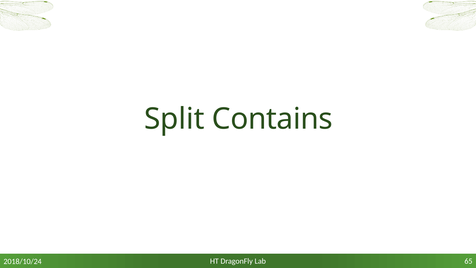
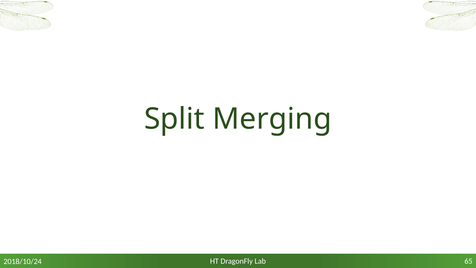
Contains: Contains -> Merging (272, 119)
